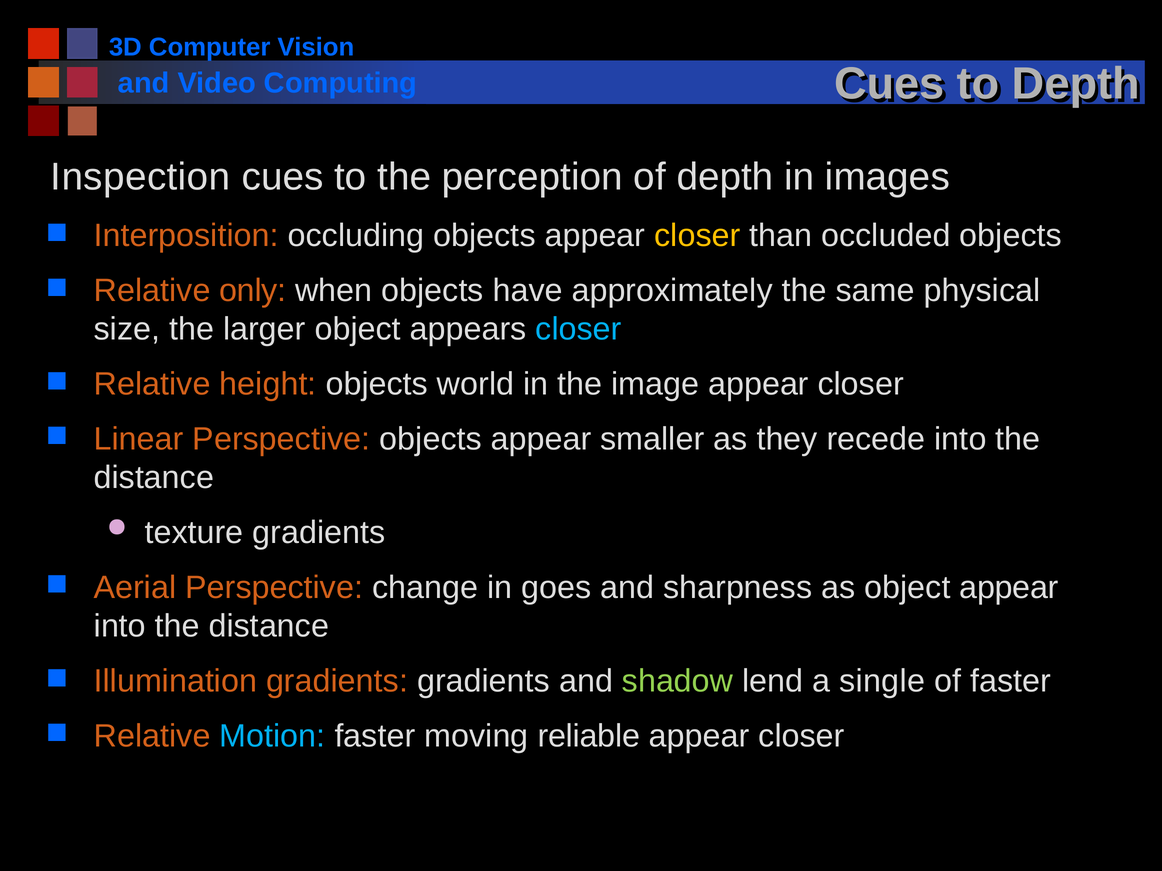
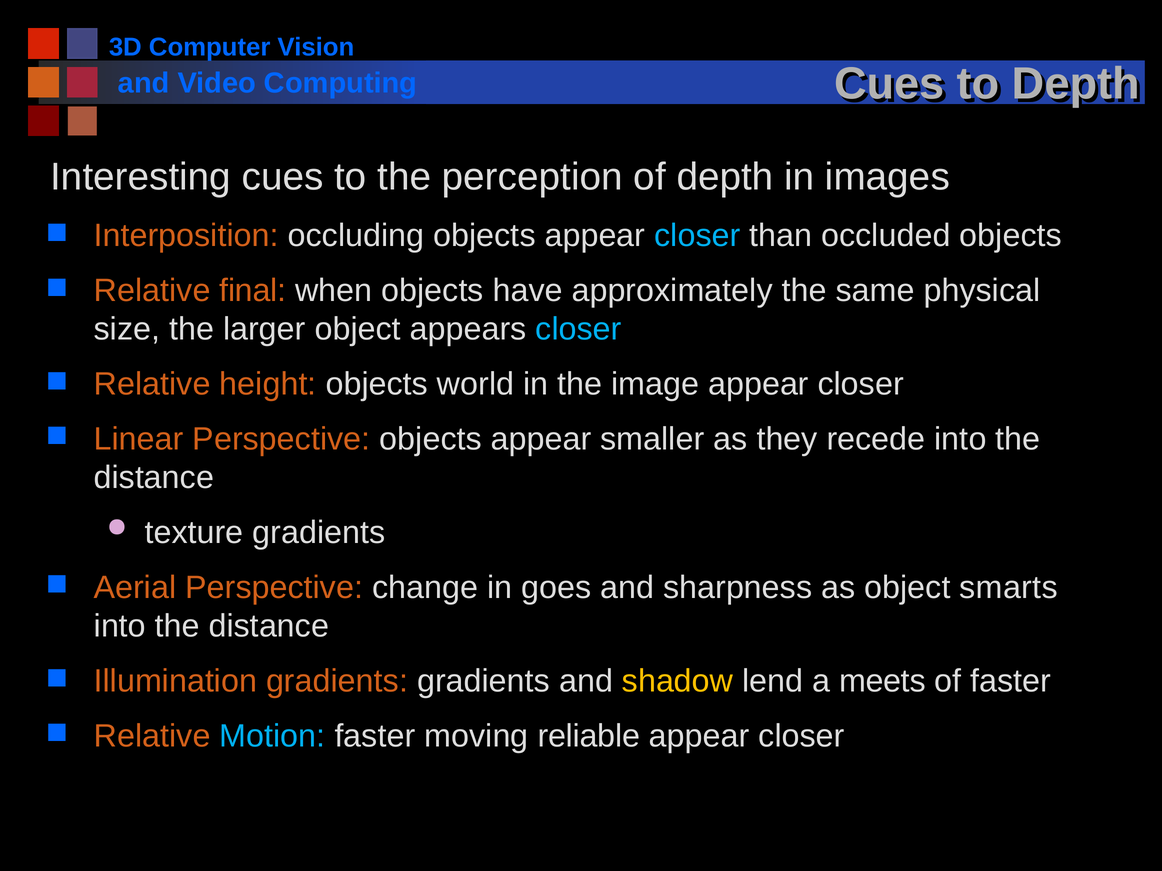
Inspection: Inspection -> Interesting (141, 177)
closer colour: yellow -> light blue (697, 236)
only: only -> final (253, 291)
object appear: appear -> smarts (1009, 588)
shadow colour: light green -> yellow (678, 681)
single: single -> meets (882, 681)
